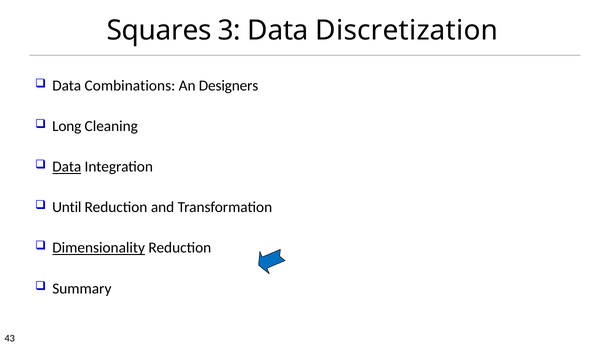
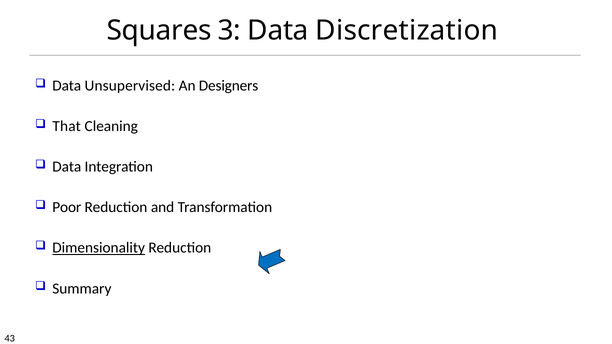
Combinations: Combinations -> Unsupervised (130, 86)
Long: Long -> That (67, 126)
Data underline: present -> none (67, 167)
Until: Until -> Poor (67, 208)
